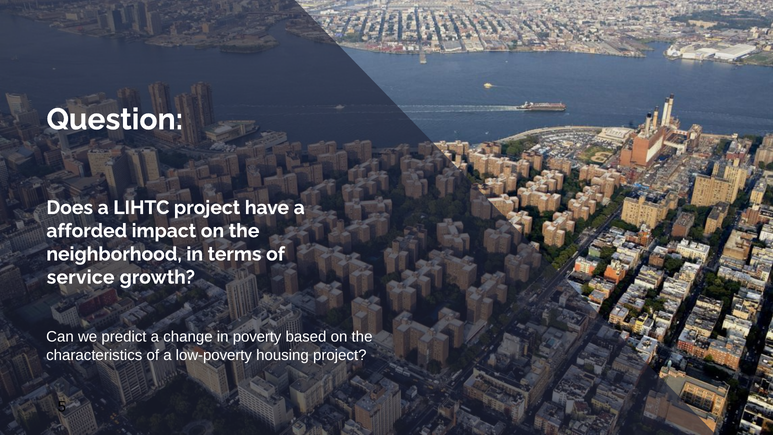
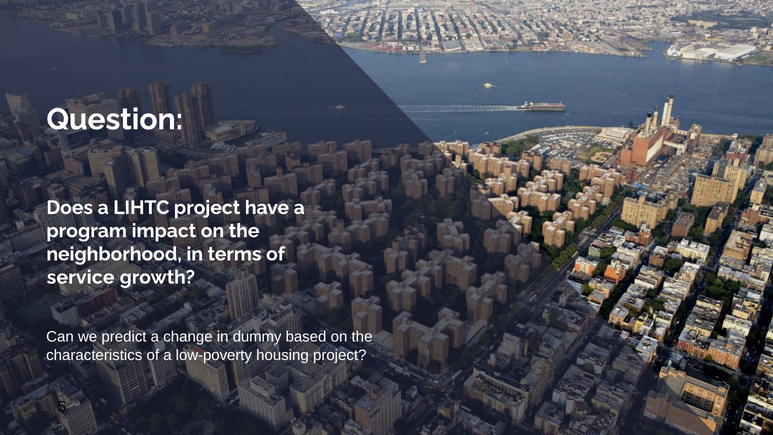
afforded: afforded -> program (87, 231)
poverty: poverty -> dummy (257, 337)
